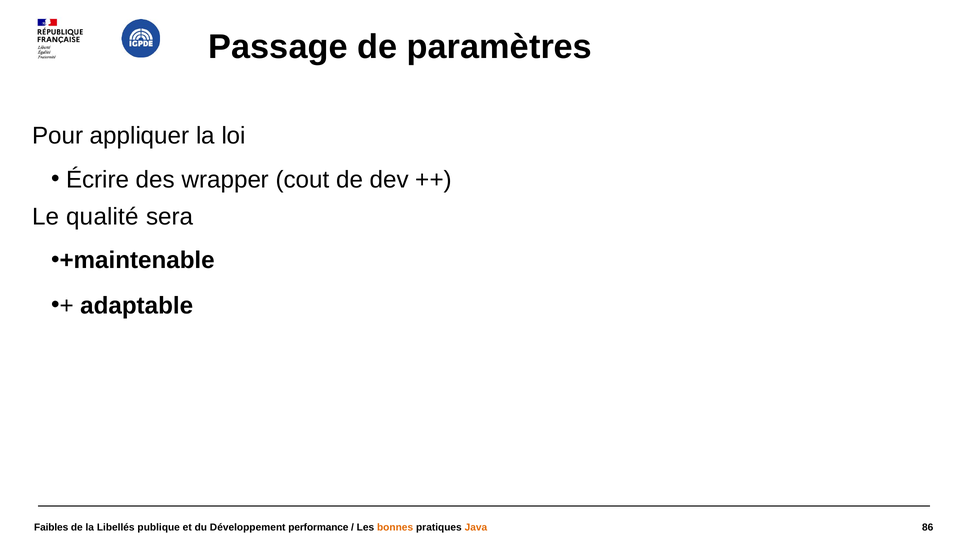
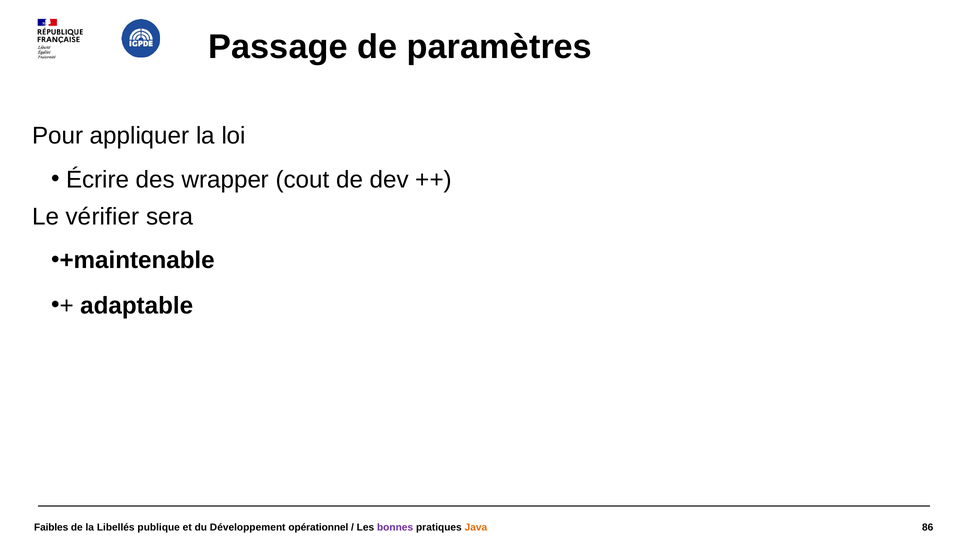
qualité: qualité -> vérifier (103, 217)
performance: performance -> opérationnel (318, 528)
bonnes colour: orange -> purple (395, 528)
